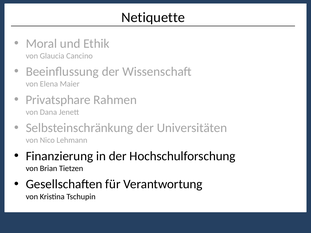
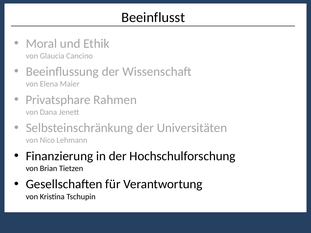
Netiquette: Netiquette -> Beeinflusst (153, 18)
